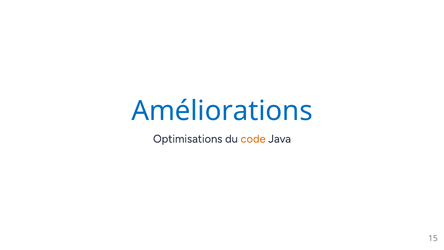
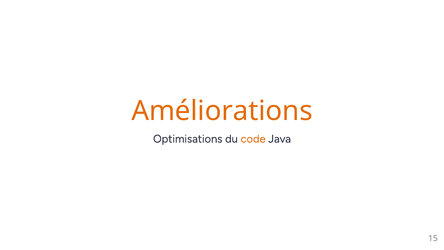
Améliorations colour: blue -> orange (222, 111)
